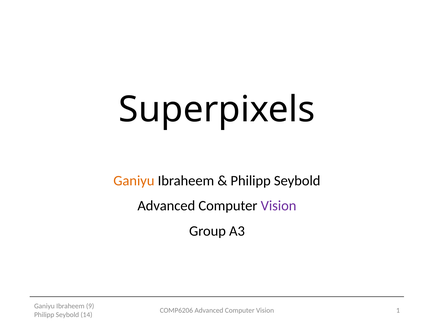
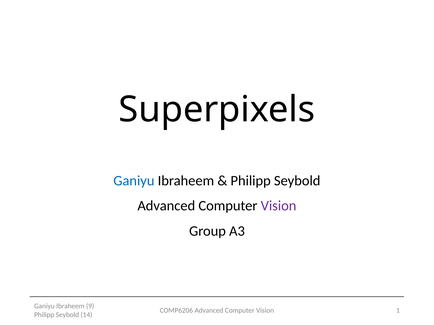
Ganiyu colour: orange -> blue (134, 181)
